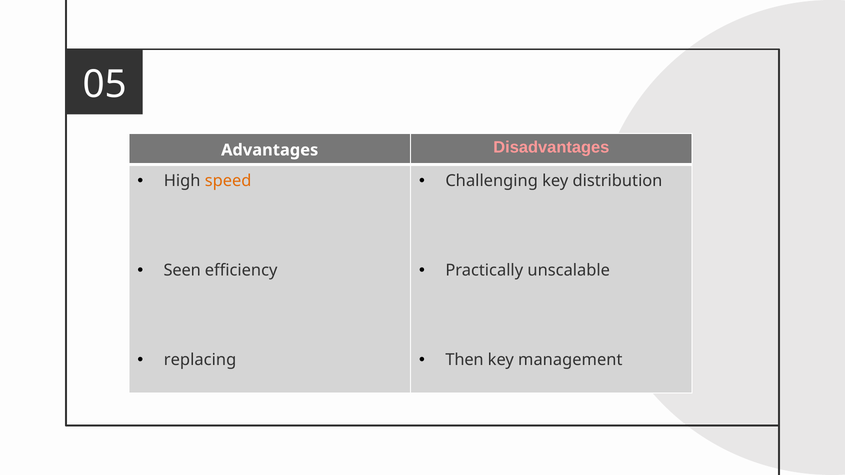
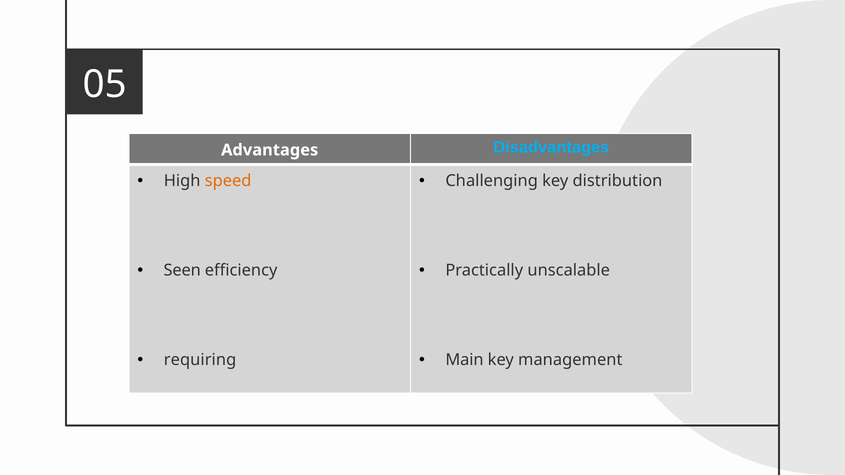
Disadvantages colour: pink -> light blue (551, 147)
replacing: replacing -> requiring (200, 360)
Then: Then -> Main (465, 360)
